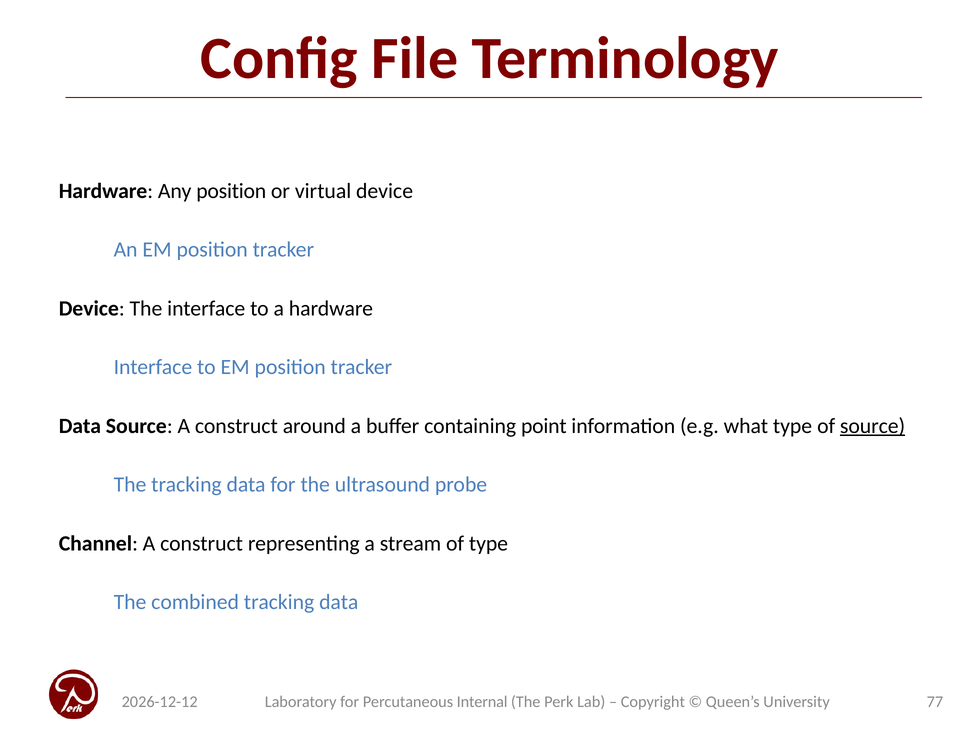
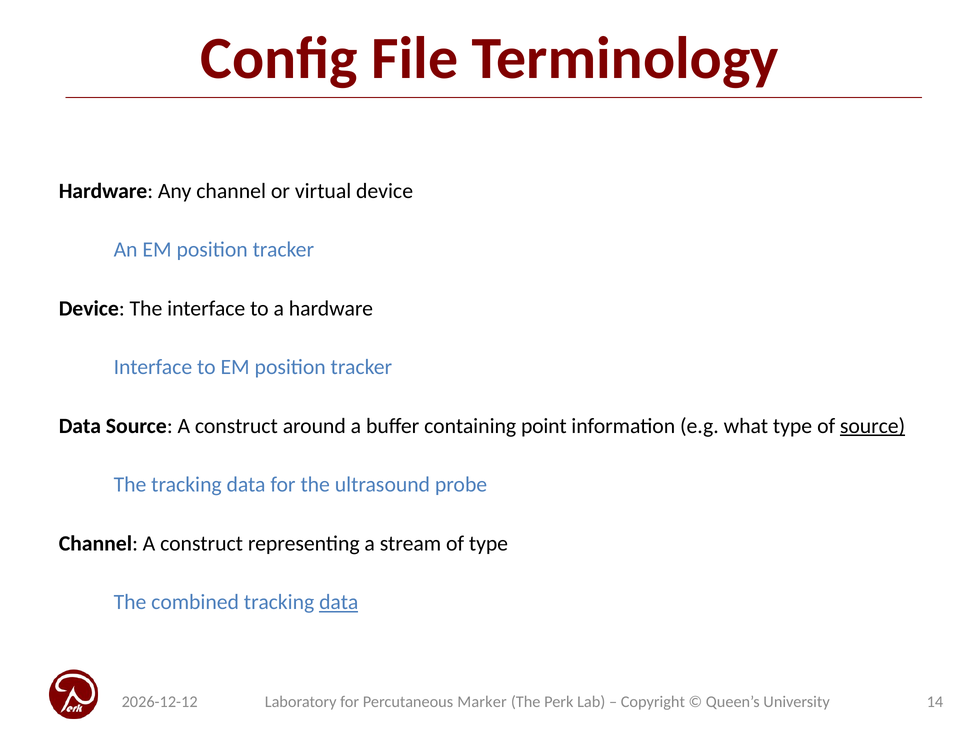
Any position: position -> channel (231, 191)
data underline: none -> present (339, 602)
Internal: Internal -> Marker (482, 702)
77: 77 -> 14 (935, 702)
